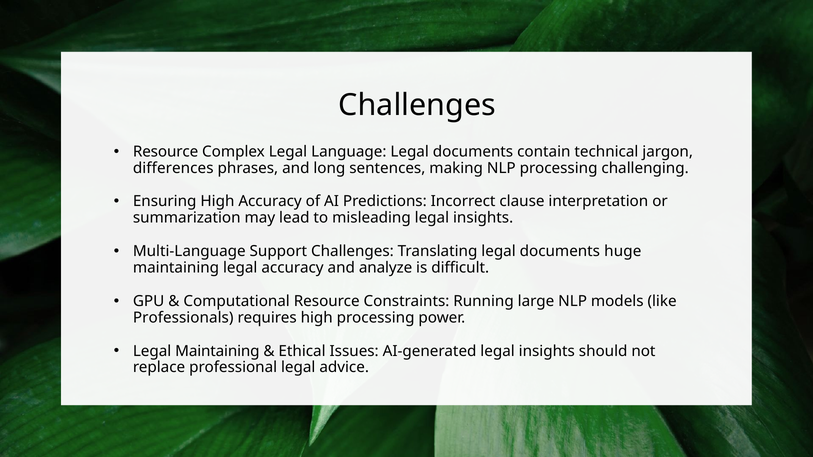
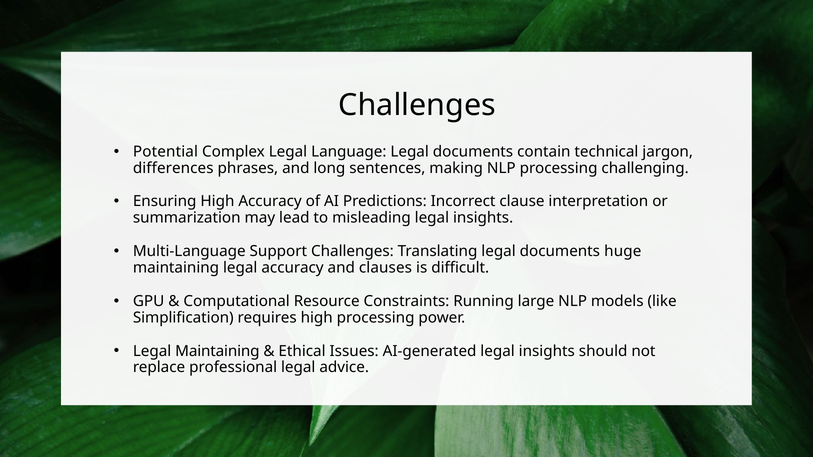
Resource: Resource -> Potential (165, 152)
analyze: analyze -> clauses (385, 268)
Professionals: Professionals -> Simplification (183, 318)
